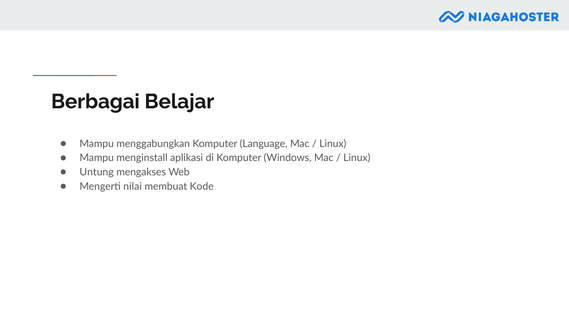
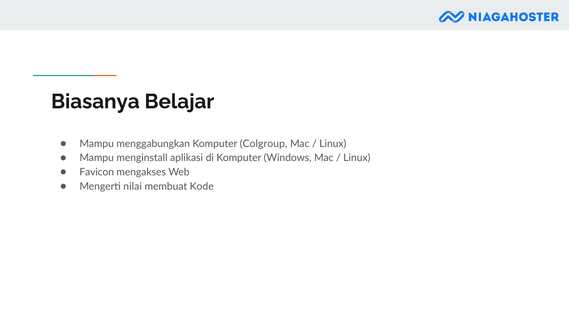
Berbagai: Berbagai -> Biasanya (95, 102)
Language: Language -> Colgroup (264, 144)
Untung: Untung -> Favicon (97, 172)
